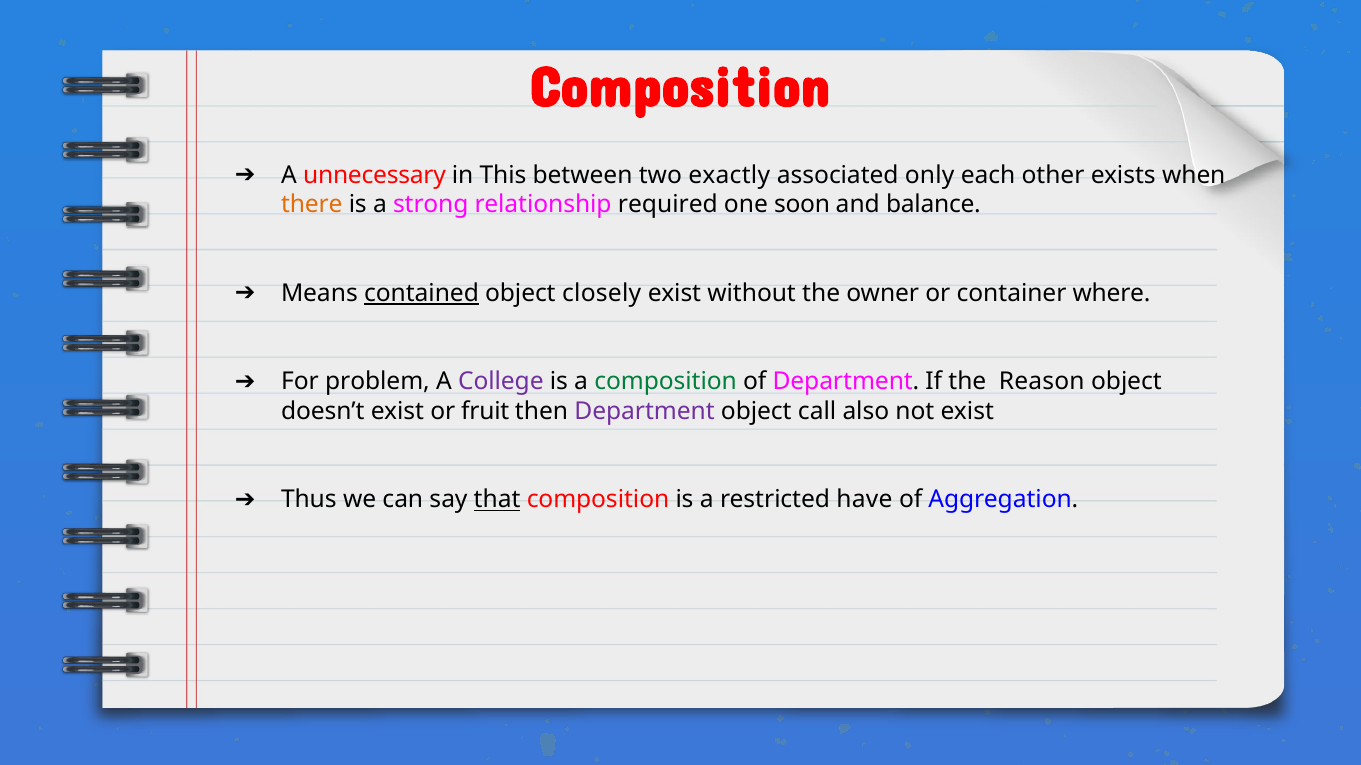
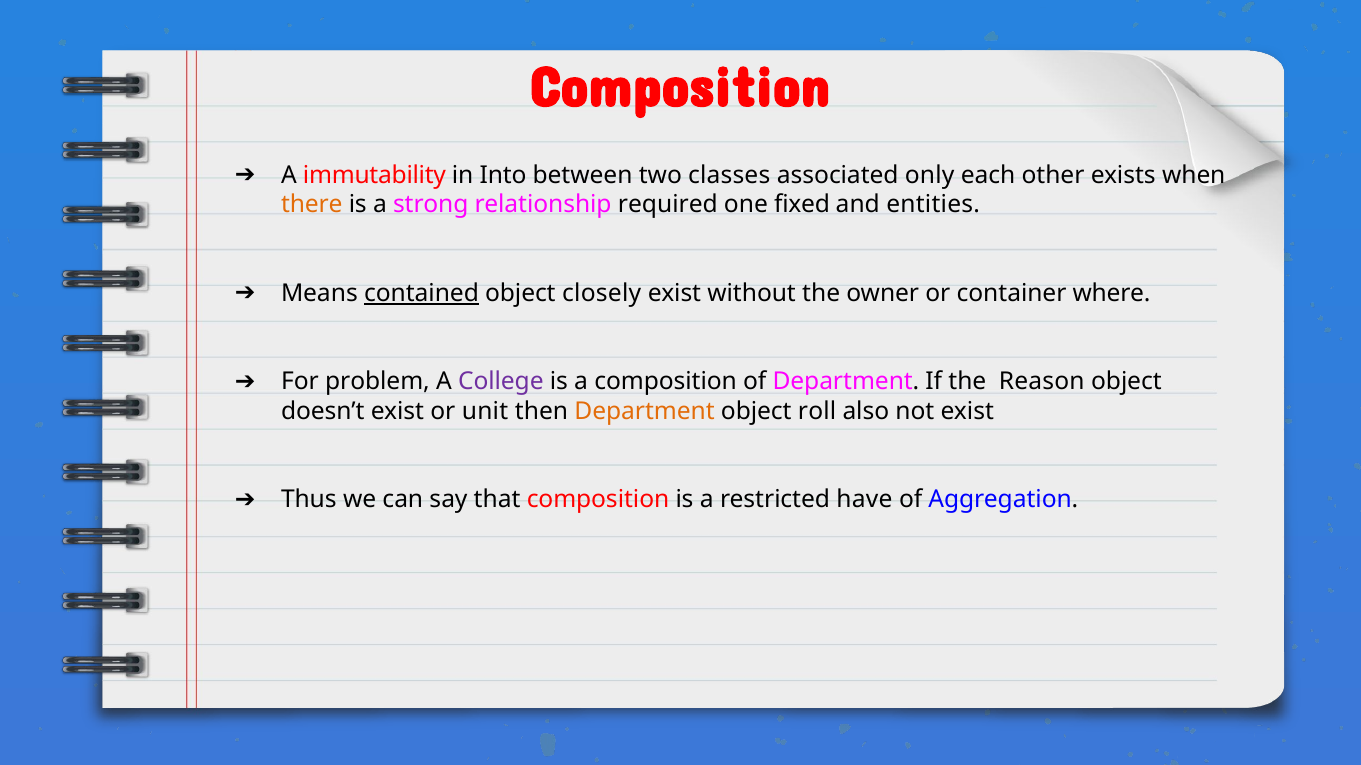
unnecessary: unnecessary -> immutability (374, 175)
This: This -> Into (503, 175)
exactly: exactly -> classes (729, 175)
soon: soon -> fixed (802, 205)
balance: balance -> entities (933, 205)
composition colour: green -> black (666, 382)
fruit: fruit -> unit (485, 412)
Department colour: purple -> orange (645, 412)
call: call -> roll (817, 412)
that underline: present -> none (497, 500)
